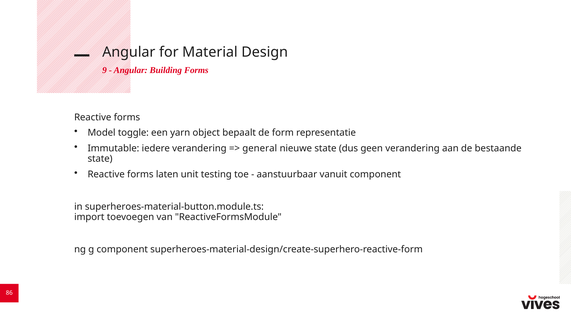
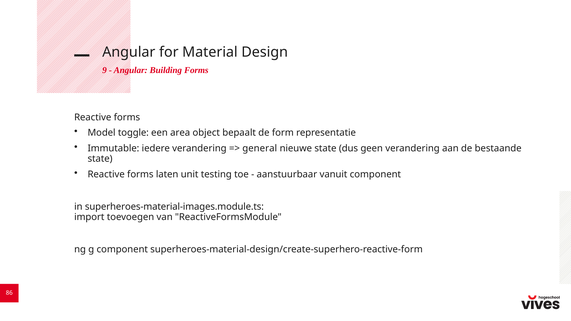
yarn: yarn -> area (180, 133)
superheroes-material-button.module.ts: superheroes-material-button.module.ts -> superheroes-material-images.module.ts (174, 207)
